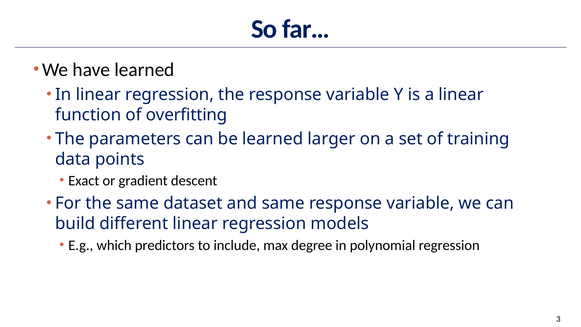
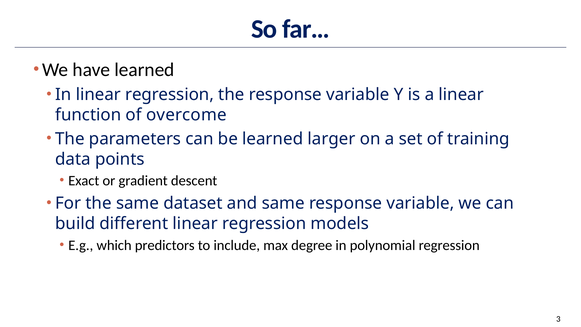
overfitting: overfitting -> overcome (186, 115)
